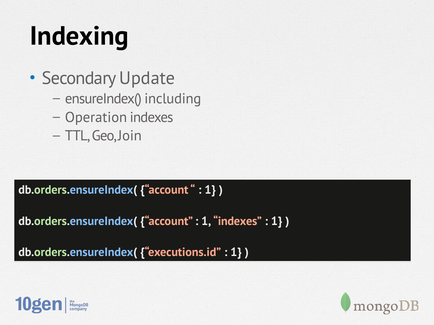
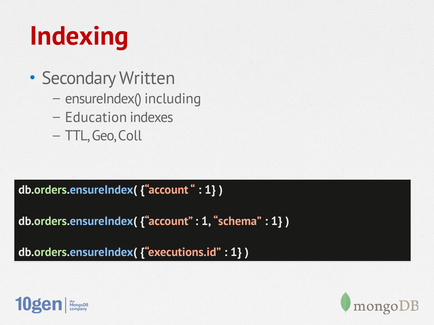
Indexing colour: black -> red (79, 36)
Update: Update -> Written (147, 78)
Operation: Operation -> Education (96, 118)
Join: Join -> Coll (130, 136)
1 indexes: indexes -> schema (238, 221)
